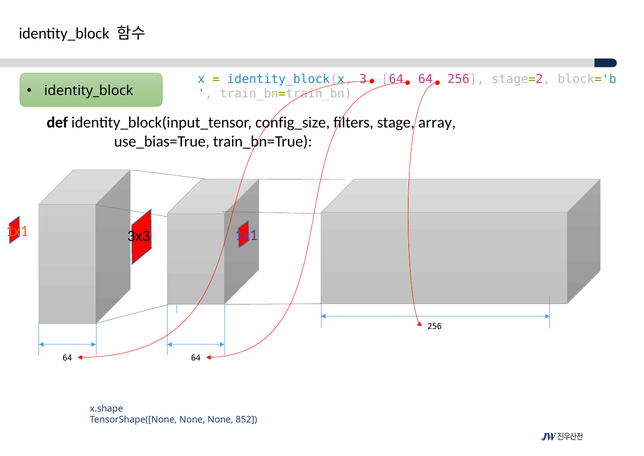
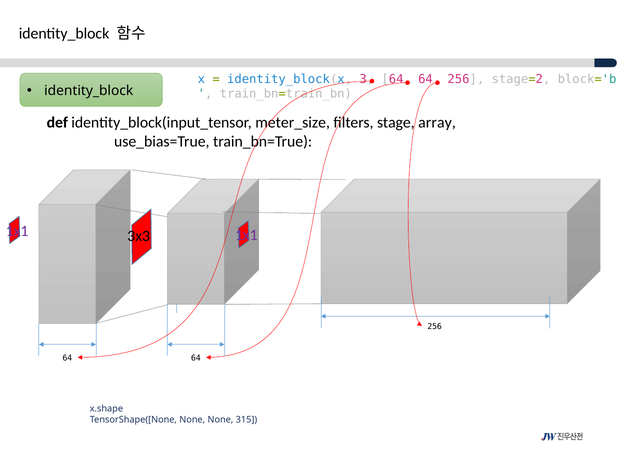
config_size: config_size -> meter_size (293, 122)
1x1 colour: orange -> purple (17, 230)
852: 852 -> 315 (246, 419)
